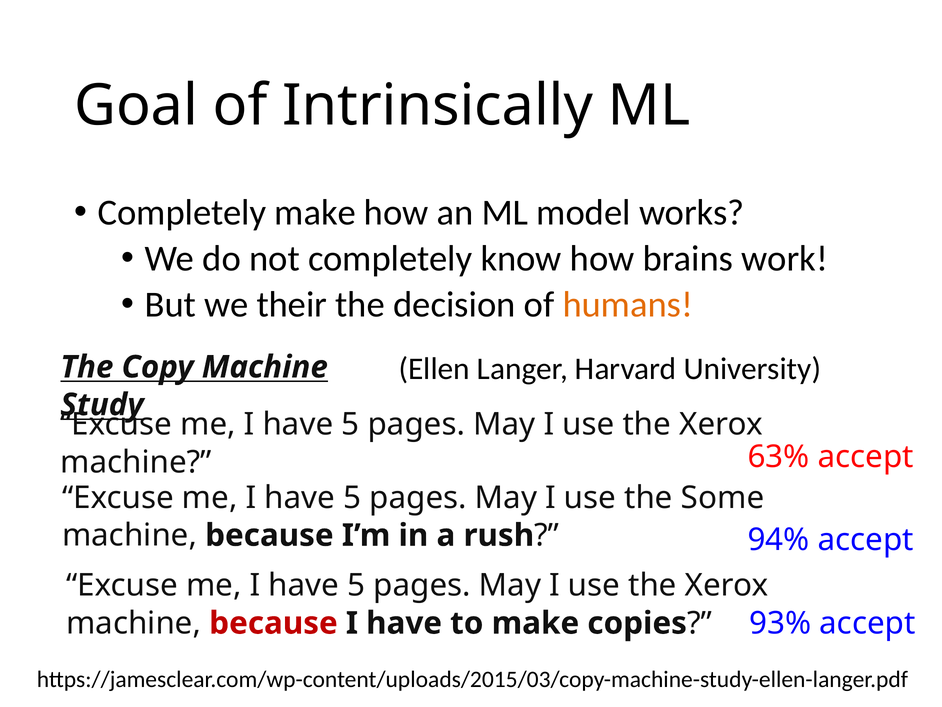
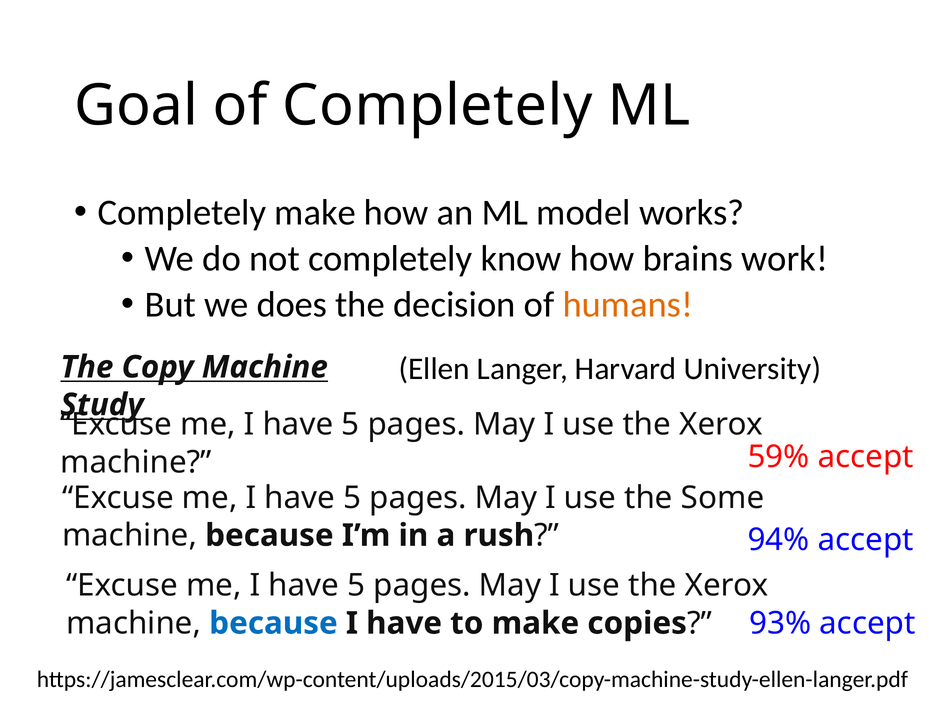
of Intrinsically: Intrinsically -> Completely (437, 106)
their: their -> does (292, 304)
63%: 63% -> 59% (778, 457)
because colour: red -> blue (273, 623)
